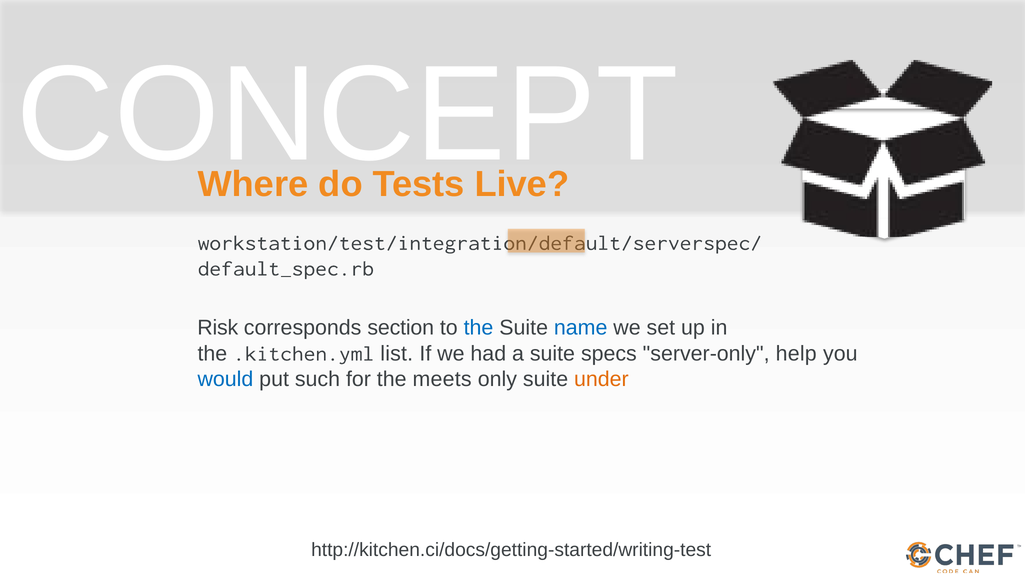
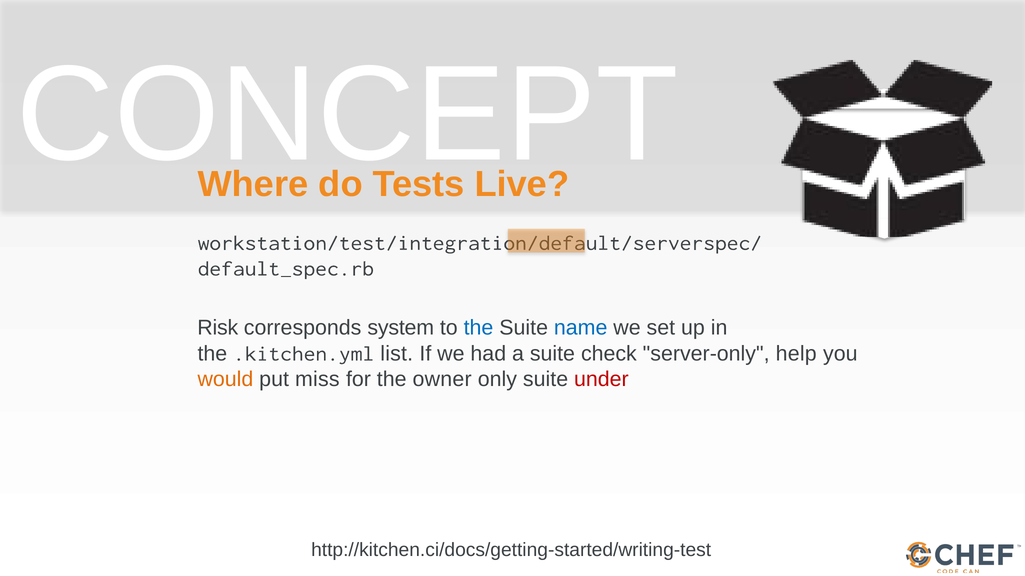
section: section -> system (401, 328)
specs: specs -> check (609, 354)
would colour: blue -> orange (225, 379)
such: such -> miss (317, 379)
meets: meets -> owner (442, 379)
under colour: orange -> red (601, 379)
